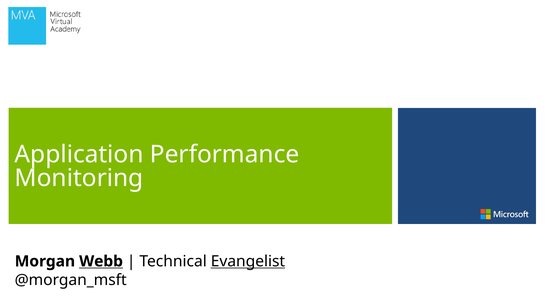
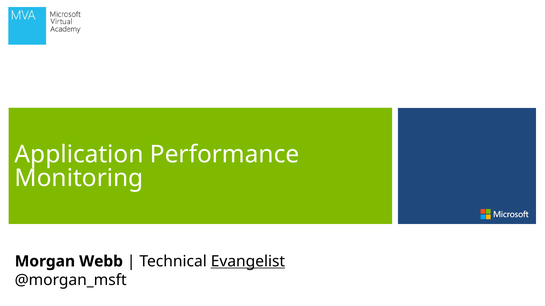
Webb underline: present -> none (101, 262)
